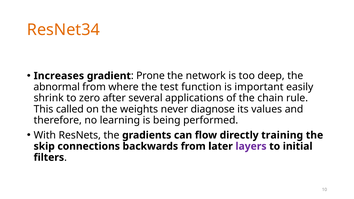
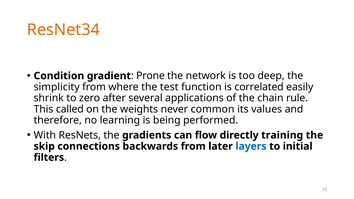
Increases: Increases -> Condition (59, 76)
abnormal: abnormal -> simplicity (57, 87)
important: important -> correlated (259, 87)
diagnose: diagnose -> common (213, 109)
layers colour: purple -> blue (251, 146)
